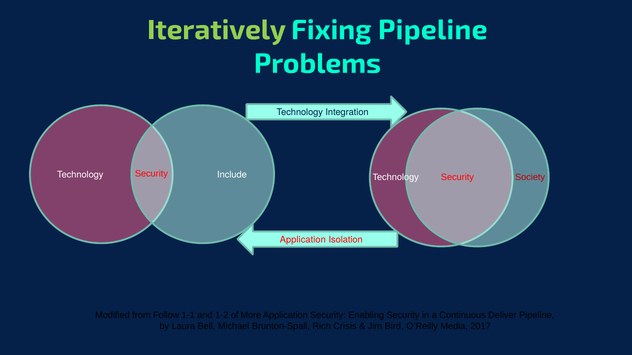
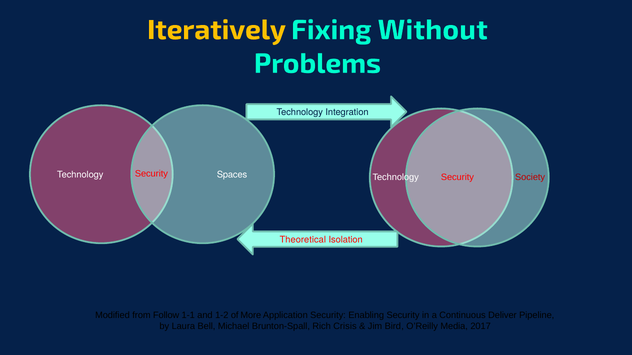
Iteratively colour: light green -> yellow (216, 30)
Fixing Pipeline: Pipeline -> Without (433, 30)
Include: Include -> Spaces (232, 175)
Application: Application -> Theoretical (303, 240)
